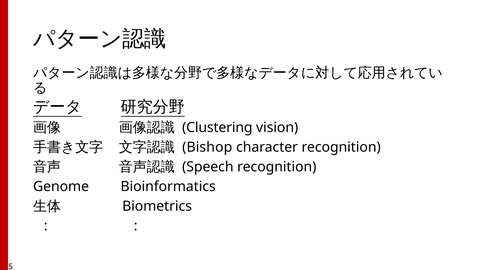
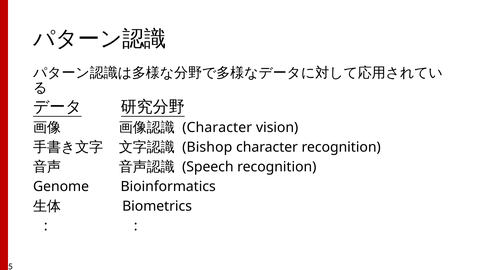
Clustering: Clustering -> Character (217, 127)
